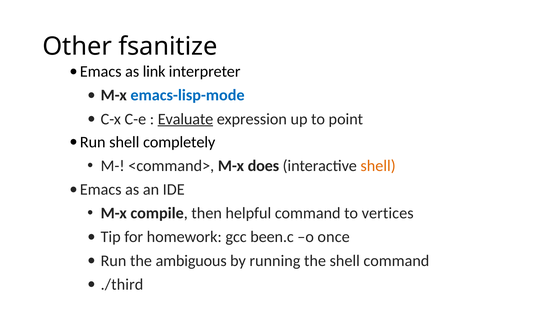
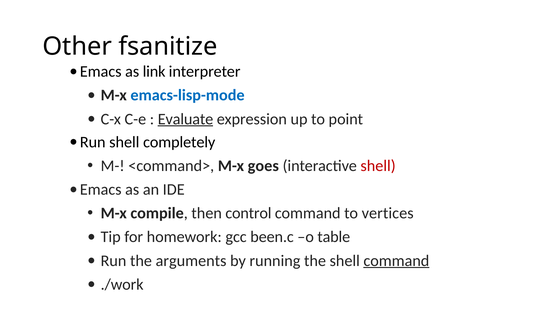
does: does -> goes (263, 166)
shell colour: orange -> red (378, 166)
helpful: helpful -> control (248, 213)
once: once -> table (334, 237)
ambiguous: ambiguous -> arguments (191, 261)
command underline: none -> present (396, 261)
./third: ./third -> ./work (122, 285)
